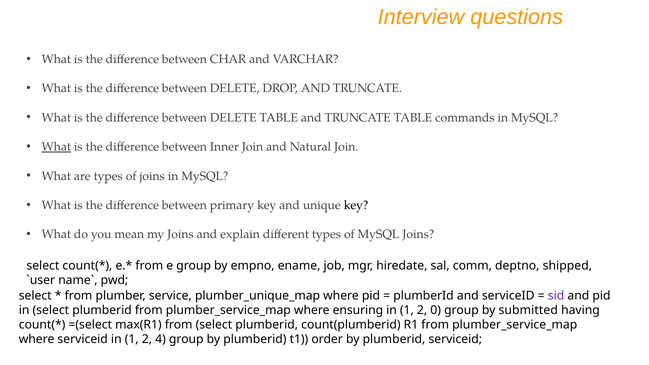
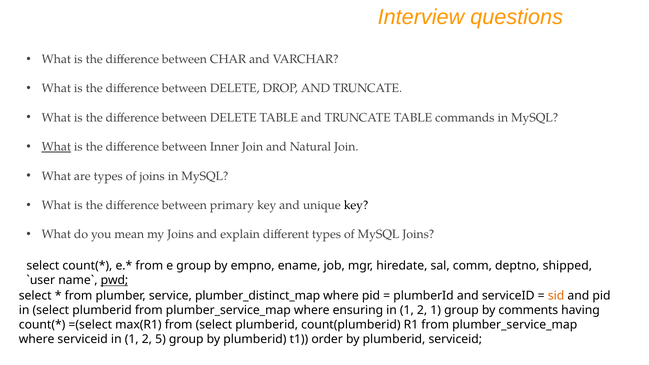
pwd underline: none -> present (114, 280)
plumber_unique_map: plumber_unique_map -> plumber_distinct_map (258, 296)
sid colour: purple -> orange (556, 296)
2 0: 0 -> 1 (436, 310)
submitted: submitted -> comments (528, 310)
4: 4 -> 5 (161, 340)
